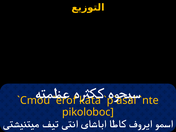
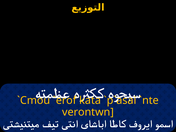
pikoloboc: pikoloboc -> verontwn (88, 112)
